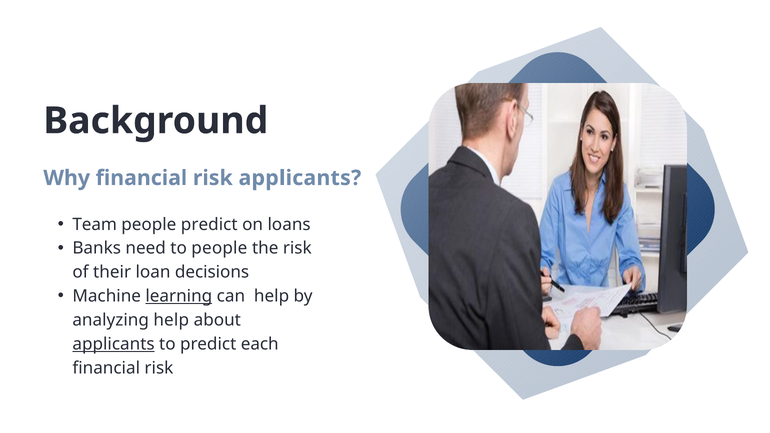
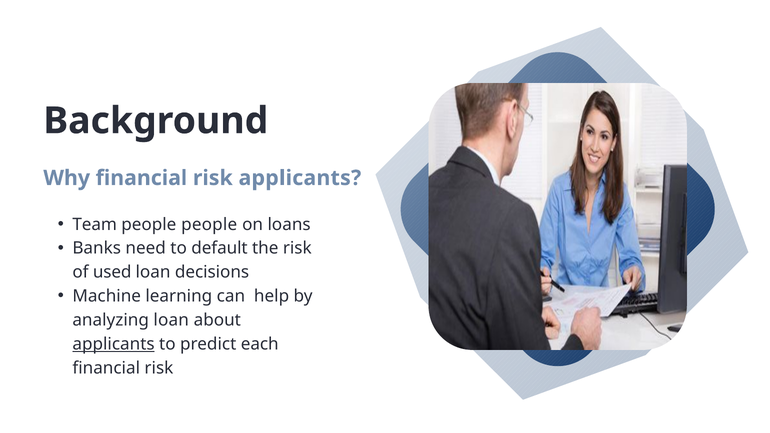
people predict: predict -> people (209, 224)
to people: people -> default (219, 248)
their: their -> used (112, 272)
learning underline: present -> none (179, 296)
analyzing help: help -> loan (171, 320)
